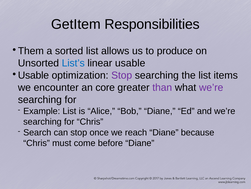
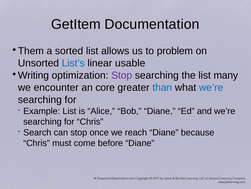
Responsibilities: Responsibilities -> Documentation (152, 24)
produce: produce -> problem (175, 51)
Usable: Usable -> Writing (33, 75)
items: items -> many (226, 75)
than colour: purple -> blue (162, 87)
we’re colour: purple -> blue (211, 87)
